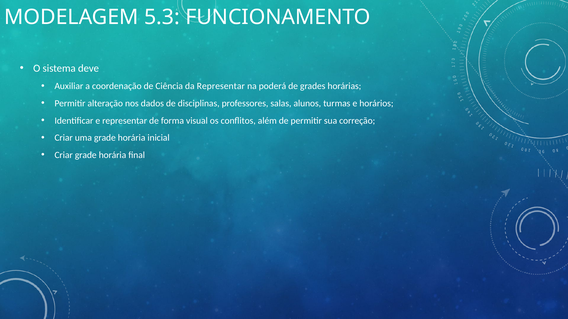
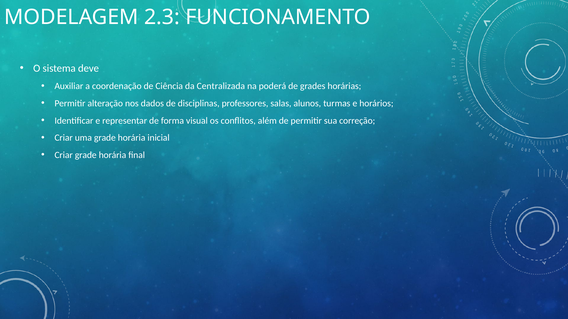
5.3: 5.3 -> 2.3 (162, 17)
da Representar: Representar -> Centralizada (221, 86)
